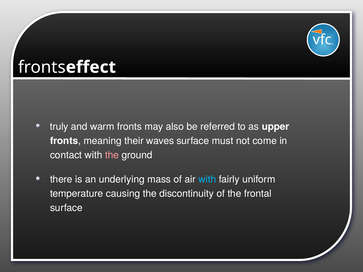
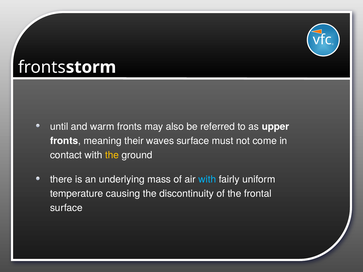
effect: effect -> storm (91, 67)
truly: truly -> until (59, 127)
the colour: pink -> yellow (112, 155)
